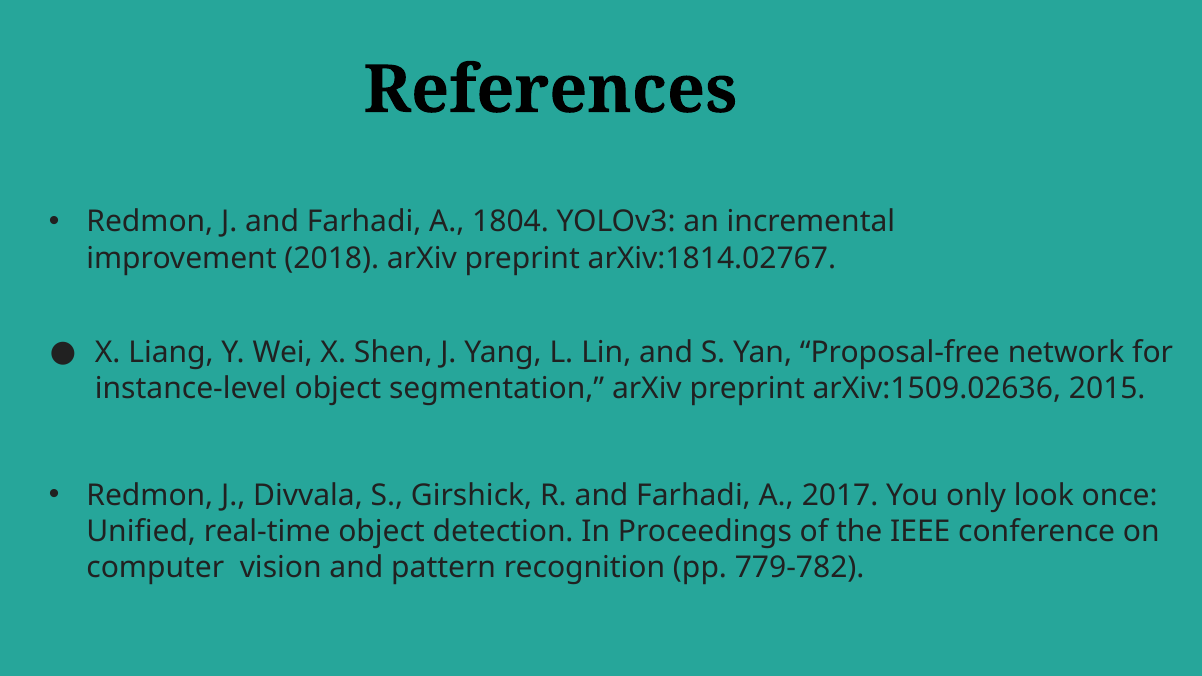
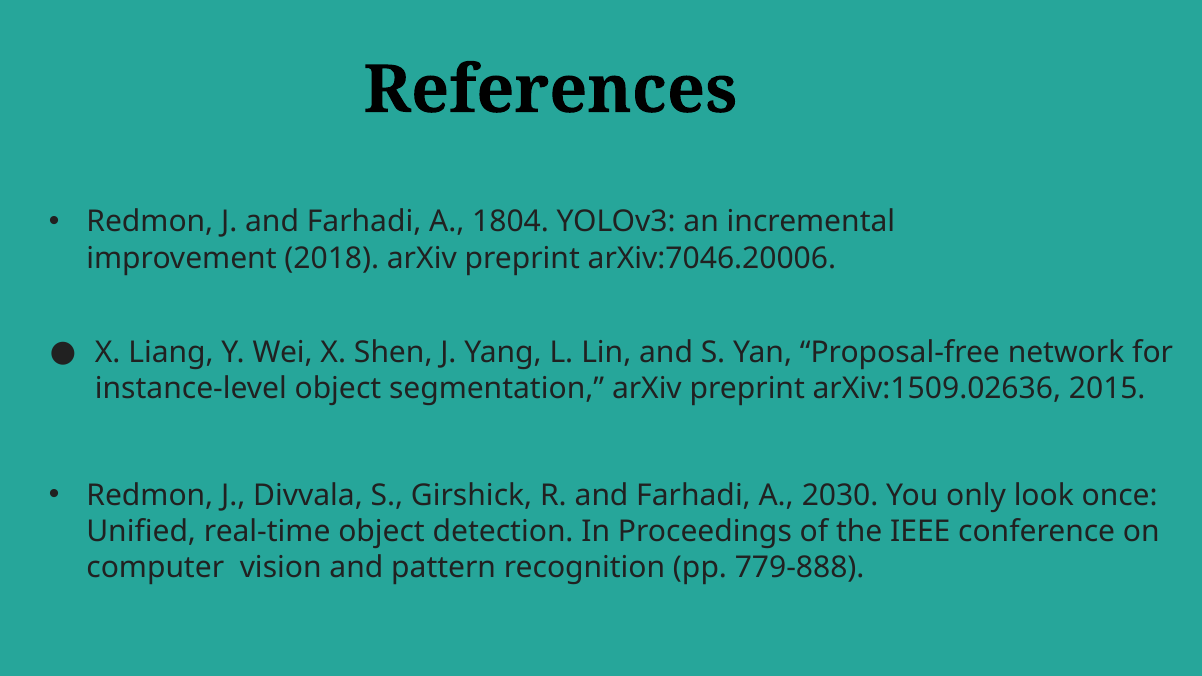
arXiv:1814.02767: arXiv:1814.02767 -> arXiv:7046.20006 (712, 258)
2017: 2017 -> 2030 (840, 495)
779-782: 779-782 -> 779-888 (800, 567)
